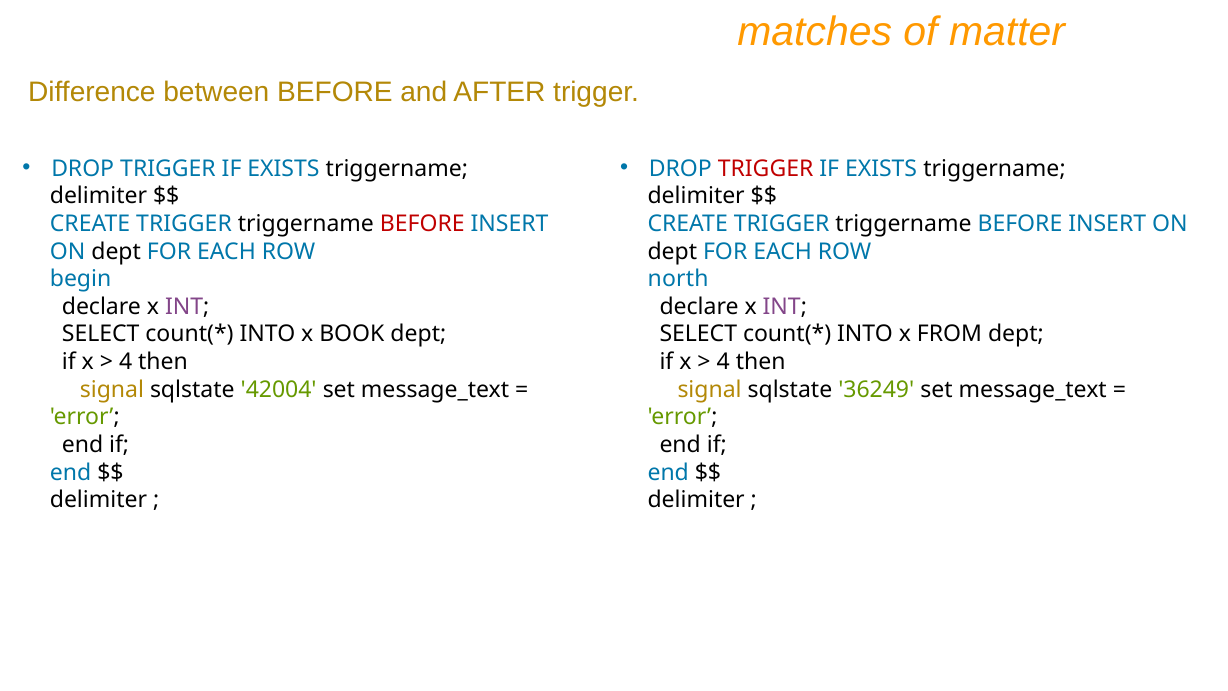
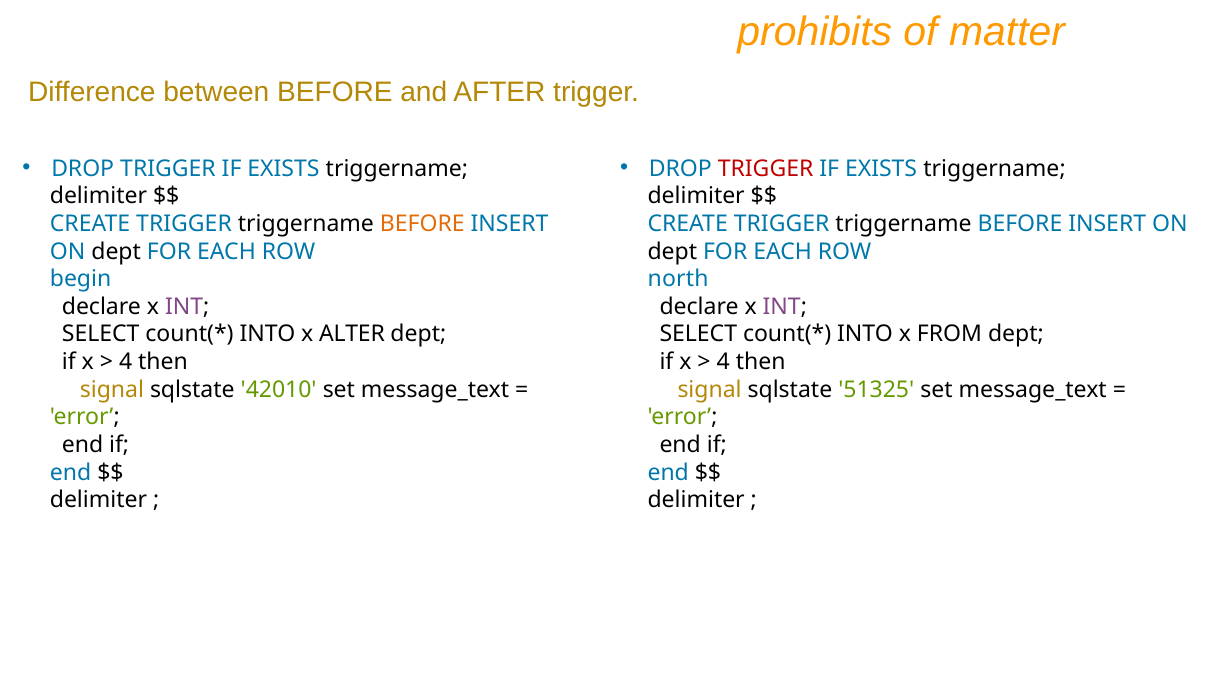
matches: matches -> prohibits (815, 32)
BEFORE colour: red -> orange (422, 224)
BOOK: BOOK -> ALTER (352, 334)
42004: 42004 -> 42010 (279, 390)
36249: 36249 -> 51325 (876, 390)
